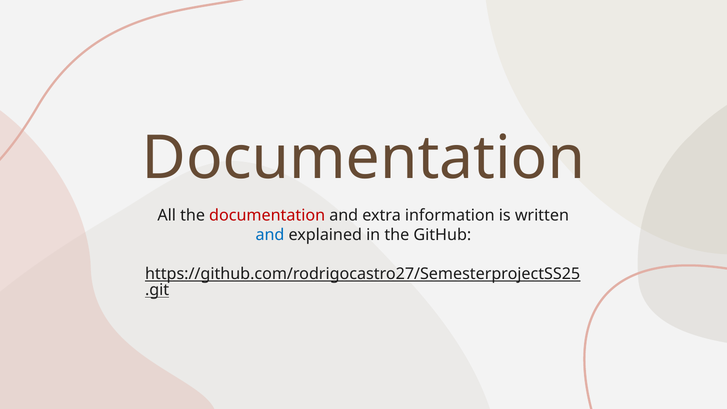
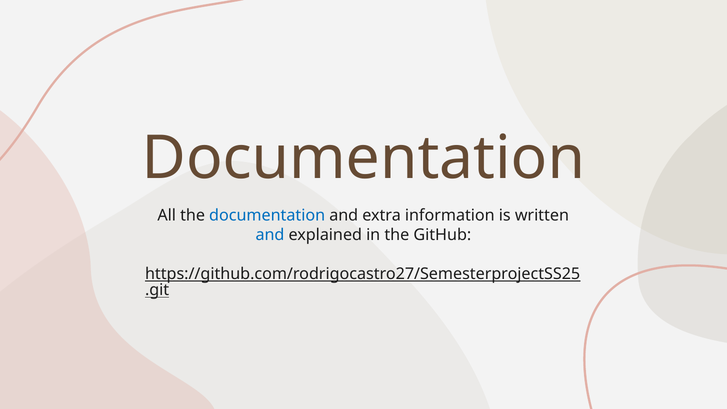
documentation colour: red -> blue (267, 216)
